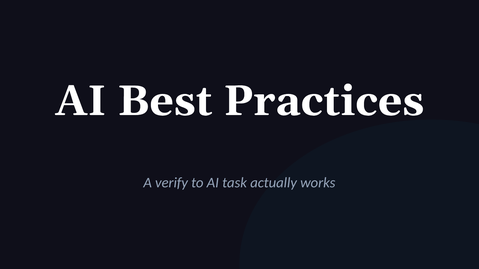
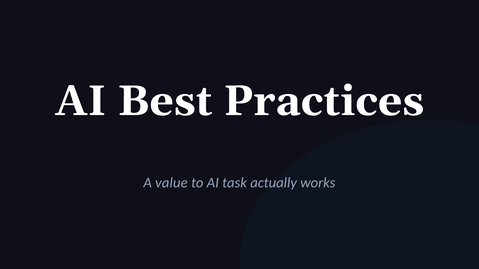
verify: verify -> value (171, 183)
